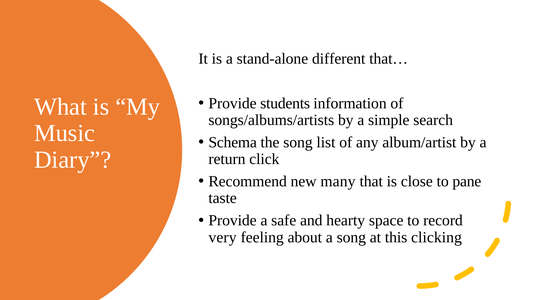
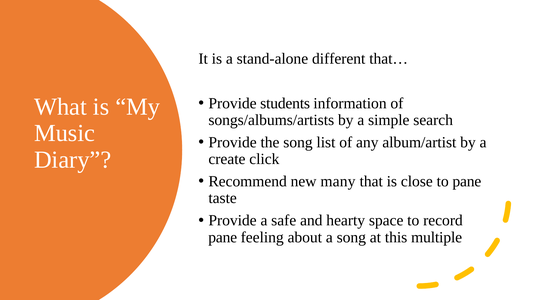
Schema: Schema -> Provide (233, 142)
return: return -> create (227, 159)
very: very -> pane (223, 237)
clicking: clicking -> multiple (437, 237)
